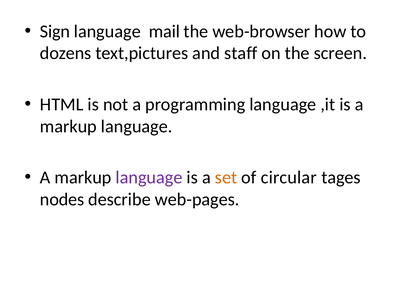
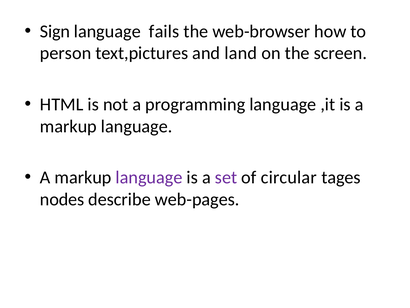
mail: mail -> fails (164, 31)
dozens: dozens -> person (66, 53)
staff: staff -> land (241, 53)
set colour: orange -> purple (226, 177)
